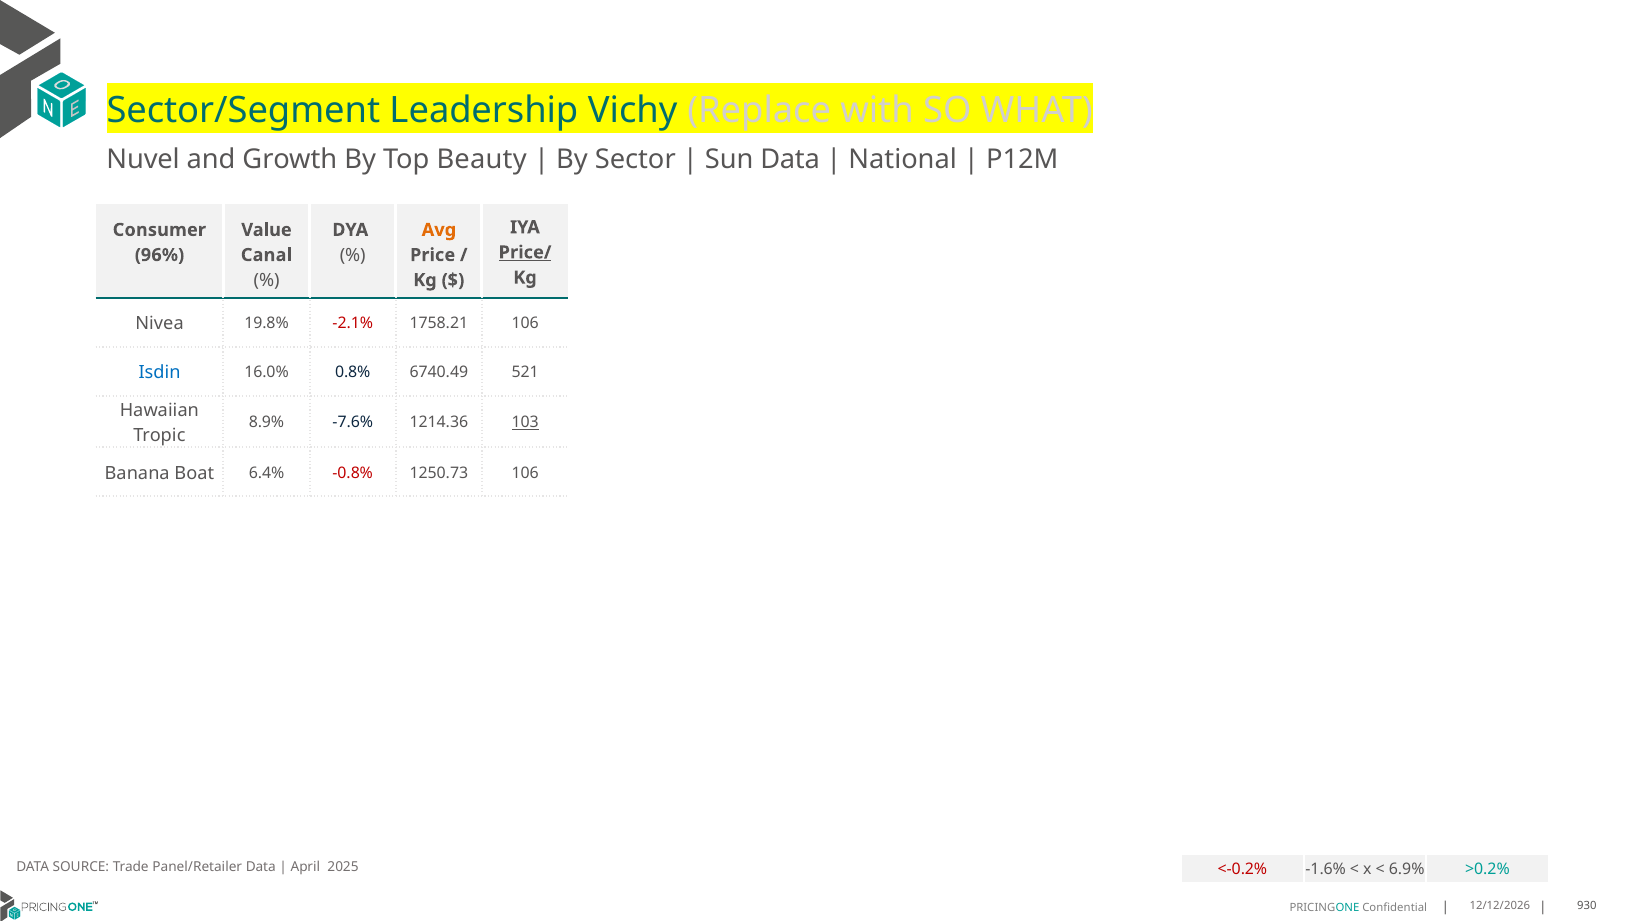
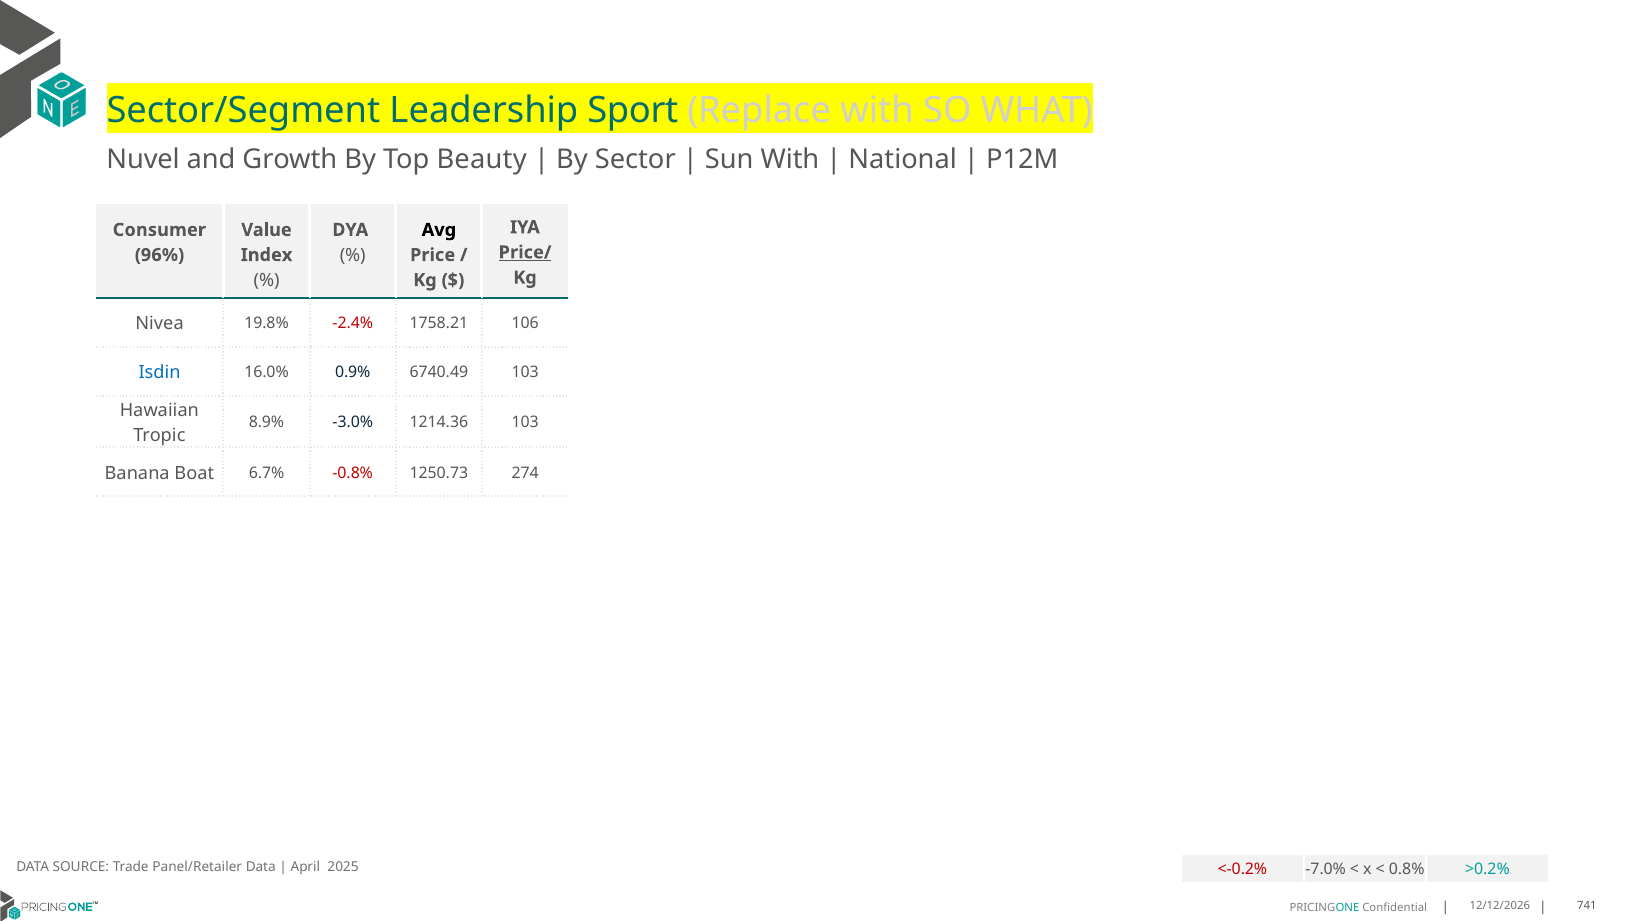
Vichy: Vichy -> Sport (633, 110)
Sun Data: Data -> With (790, 160)
Avg colour: orange -> black (439, 230)
Canal: Canal -> Index (267, 255)
-2.1%: -2.1% -> -2.4% (353, 323)
0.8%: 0.8% -> 0.9% (353, 372)
6740.49 521: 521 -> 103 (525, 372)
-7.6%: -7.6% -> -3.0% (353, 423)
103 underline: present -> none (525, 423)
6.4%: 6.4% -> 6.7% (267, 473)
1250.73 106: 106 -> 274 (525, 473)
-1.6%: -1.6% -> -7.0% (1326, 869)
6.9%: 6.9% -> 0.8% (1407, 869)
930: 930 -> 741 (1587, 905)
